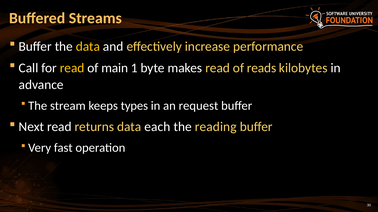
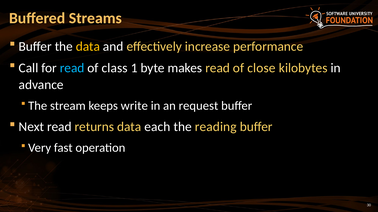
read colour: yellow -> light blue (72, 68)
main: main -> class (115, 68)
reads: reads -> close (261, 68)
types: types -> write (134, 106)
